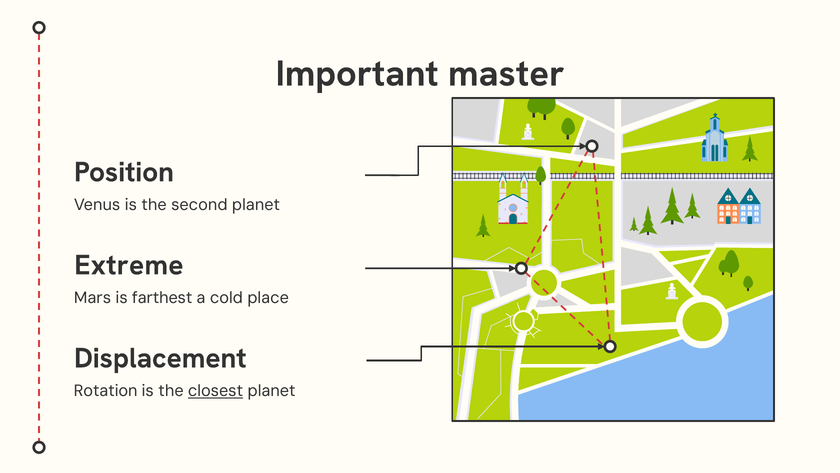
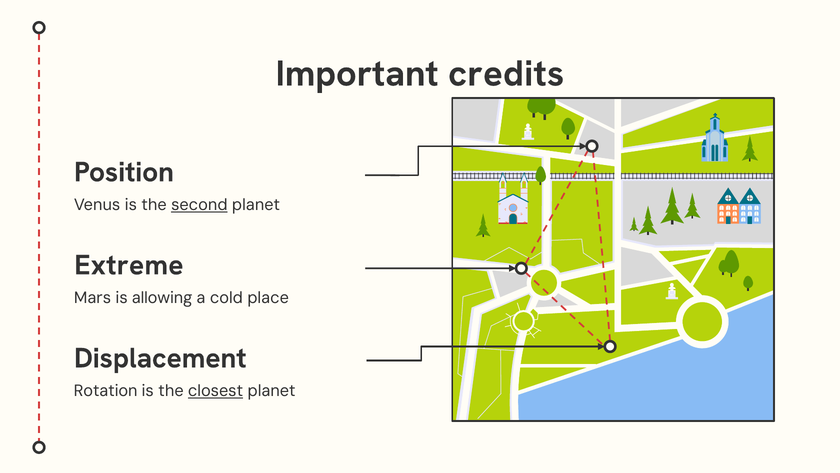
master: master -> credits (506, 74)
second underline: none -> present (199, 205)
farthest: farthest -> allowing (162, 297)
